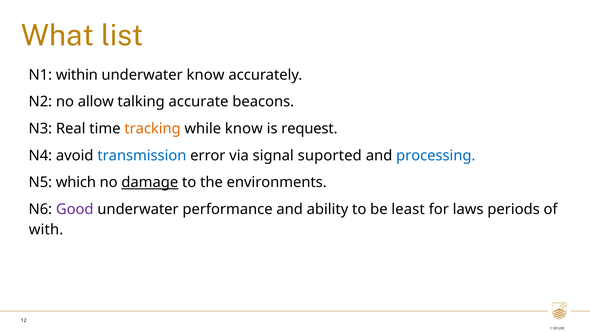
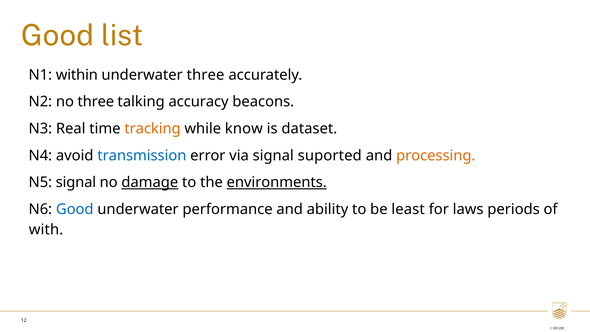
What: What -> Good (57, 36)
underwater know: know -> three (206, 75)
no allow: allow -> three (96, 102)
accurate: accurate -> accuracy (199, 102)
request: request -> dataset (309, 129)
processing colour: blue -> orange (436, 156)
N5 which: which -> signal (76, 182)
environments underline: none -> present (277, 182)
Good colour: purple -> blue (75, 209)
